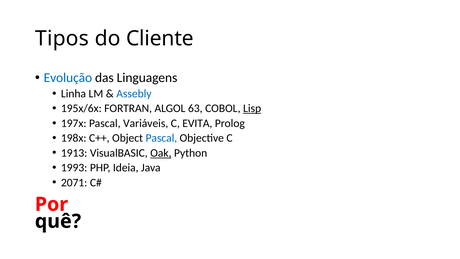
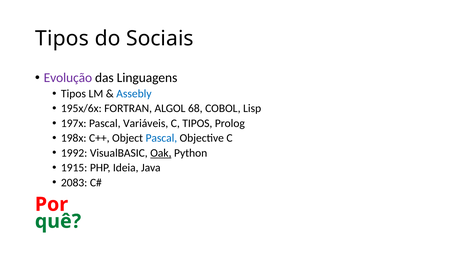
Cliente: Cliente -> Sociais (160, 39)
Evolução colour: blue -> purple (68, 78)
Linha: Linha -> Tipos (73, 94)
63: 63 -> 68 (195, 108)
Lisp underline: present -> none (252, 108)
C EVITA: EVITA -> TIPOS (197, 123)
1913: 1913 -> 1992 (74, 153)
1993: 1993 -> 1915 (74, 168)
2071: 2071 -> 2083 (74, 182)
quê colour: black -> green (58, 221)
